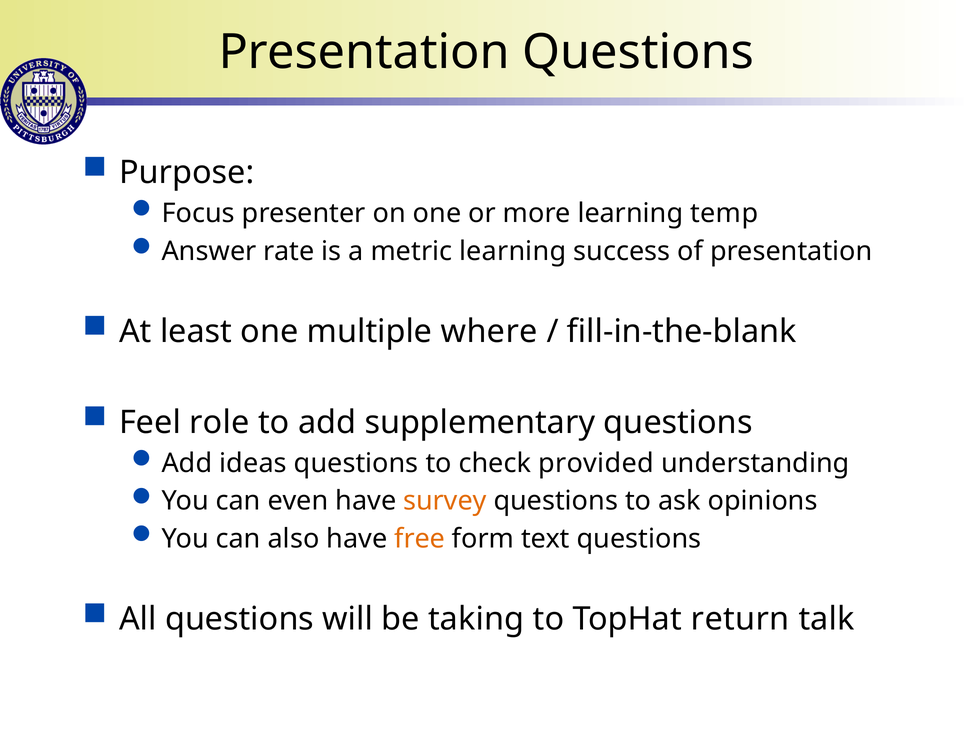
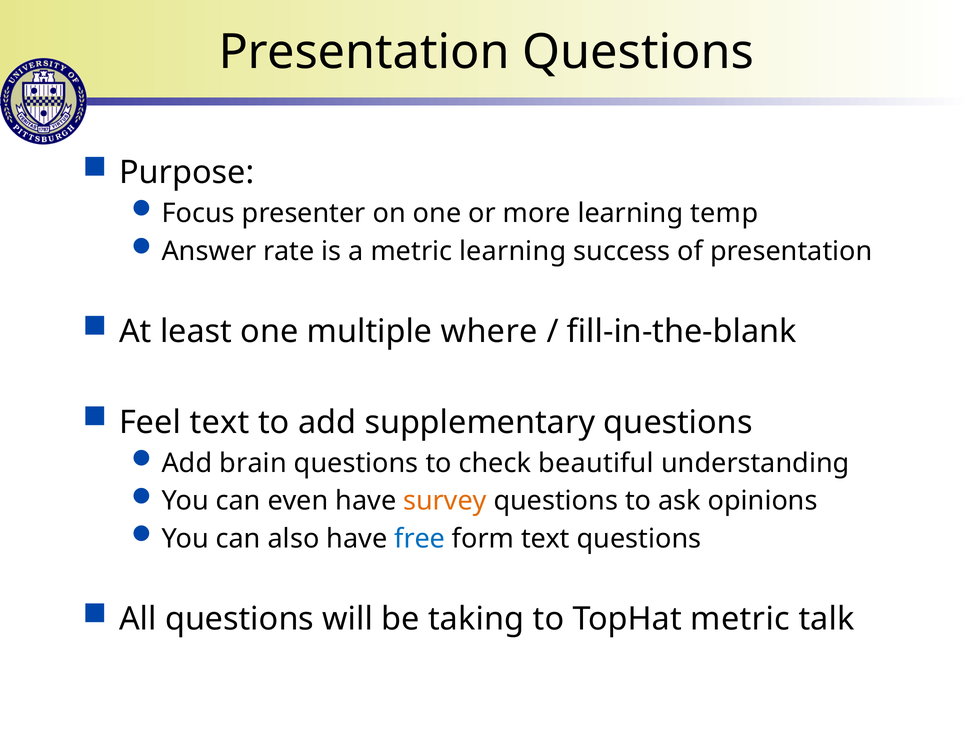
Feel role: role -> text (219, 422)
ideas: ideas -> brain (253, 463)
provided: provided -> beautiful (596, 463)
free colour: orange -> blue (420, 539)
TopHat return: return -> metric (740, 619)
